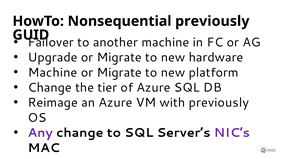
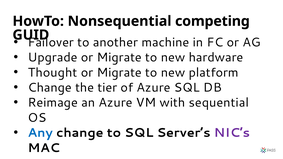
Nonsequential previously: previously -> competing (212, 21)
Machine: Machine -> Thought (53, 73)
with previously: previously -> sequential (219, 103)
Any colour: purple -> blue (40, 133)
